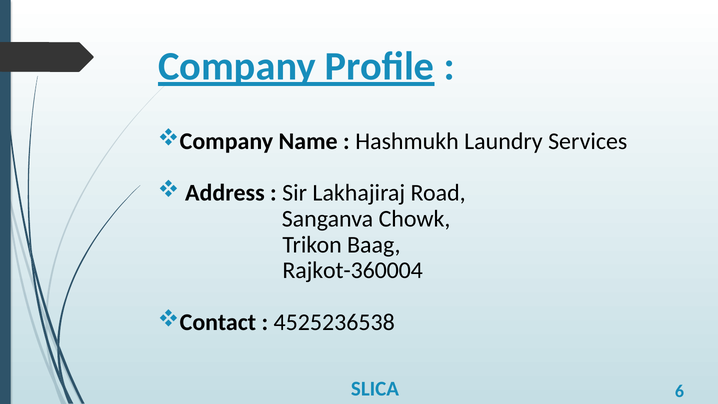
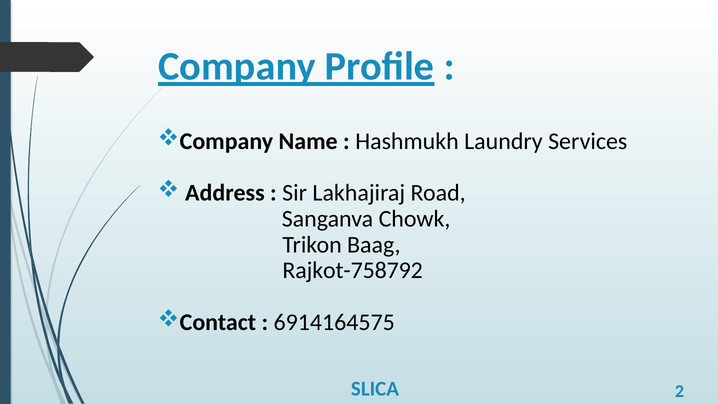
Rajkot-360004: Rajkot-360004 -> Rajkot-758792 (353, 270)
4525236538: 4525236538 -> 6914164575 (334, 322)
6: 6 -> 2 (679, 391)
